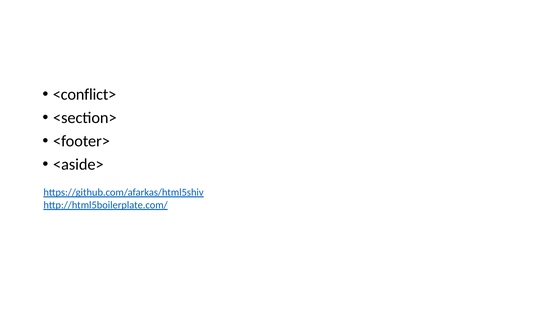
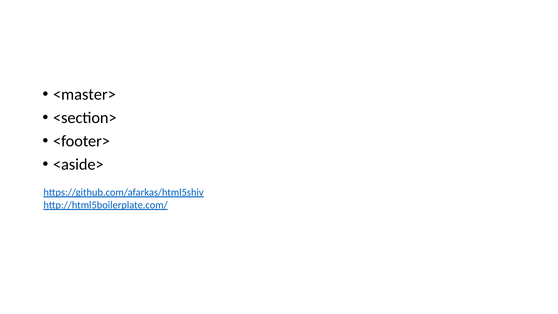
<conflict>: <conflict> -> <master> (84, 94)
